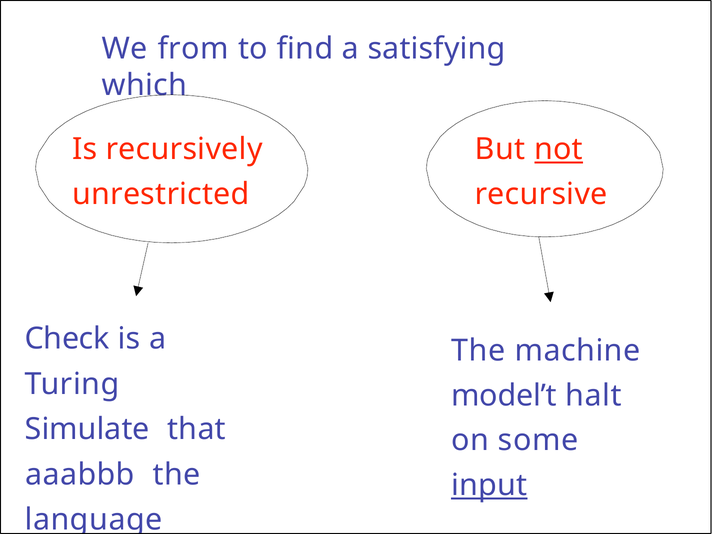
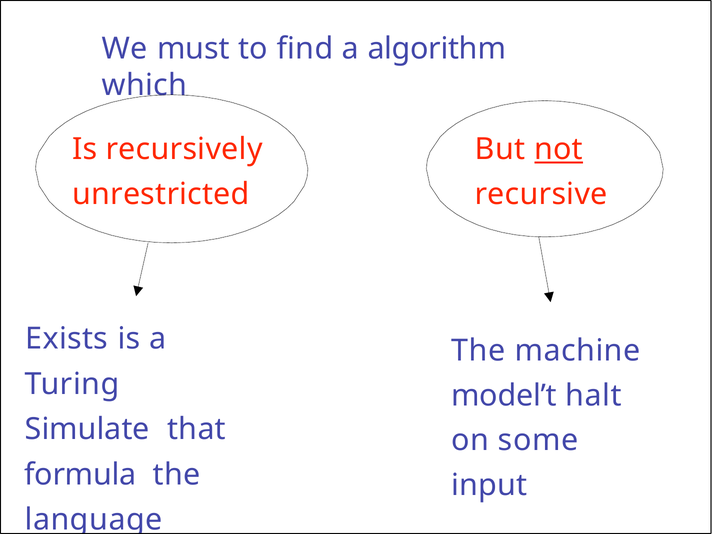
from: from -> must (193, 49)
satisfying: satisfying -> algorithm (437, 49)
Check: Check -> Exists (67, 339)
aaabbb: aaabbb -> formula (80, 475)
input underline: present -> none (489, 485)
